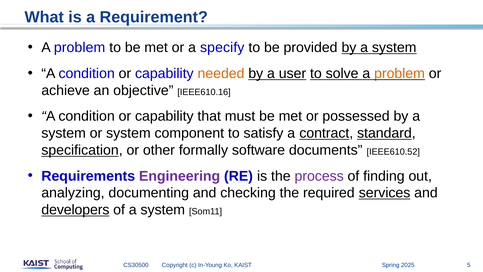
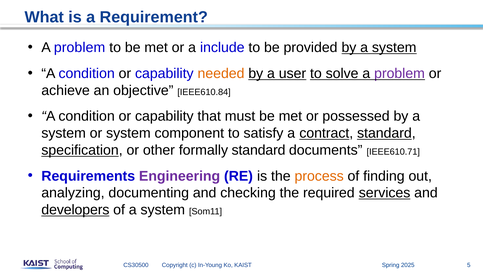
specify: specify -> include (222, 47)
problem colour: orange -> purple (400, 73)
IEEE610.16: IEEE610.16 -> IEEE610.84 (204, 92)
formally software: software -> standard (259, 150)
IEEE610.52: IEEE610.52 -> IEEE610.71 (393, 152)
process colour: purple -> orange (319, 176)
